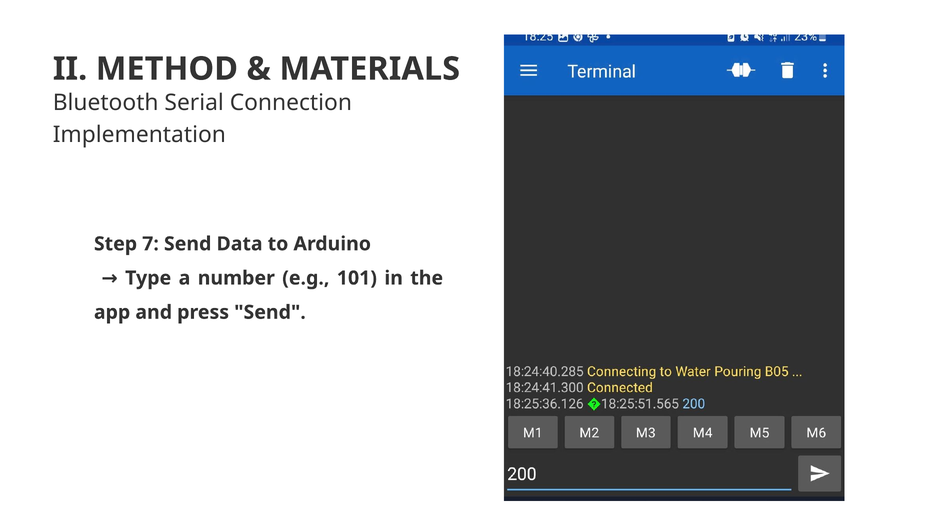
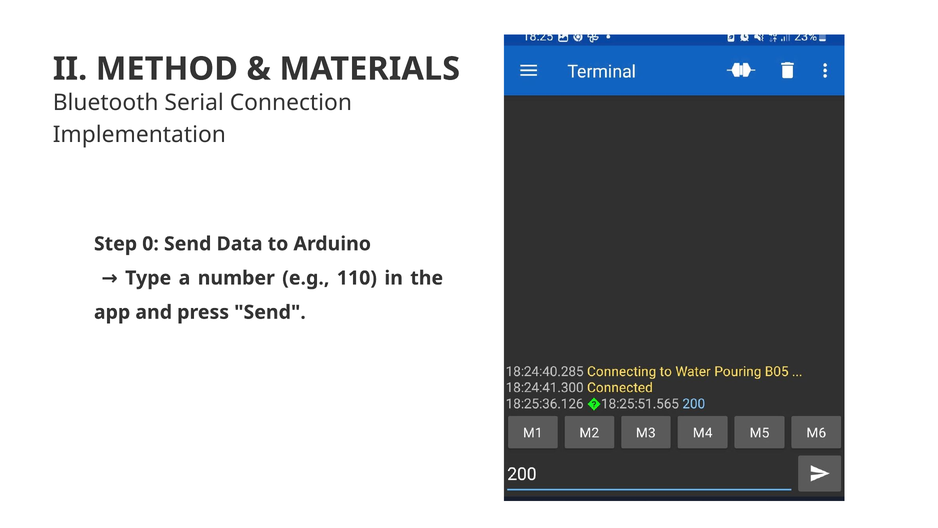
7: 7 -> 0 (151, 244)
101: 101 -> 110 (357, 278)
